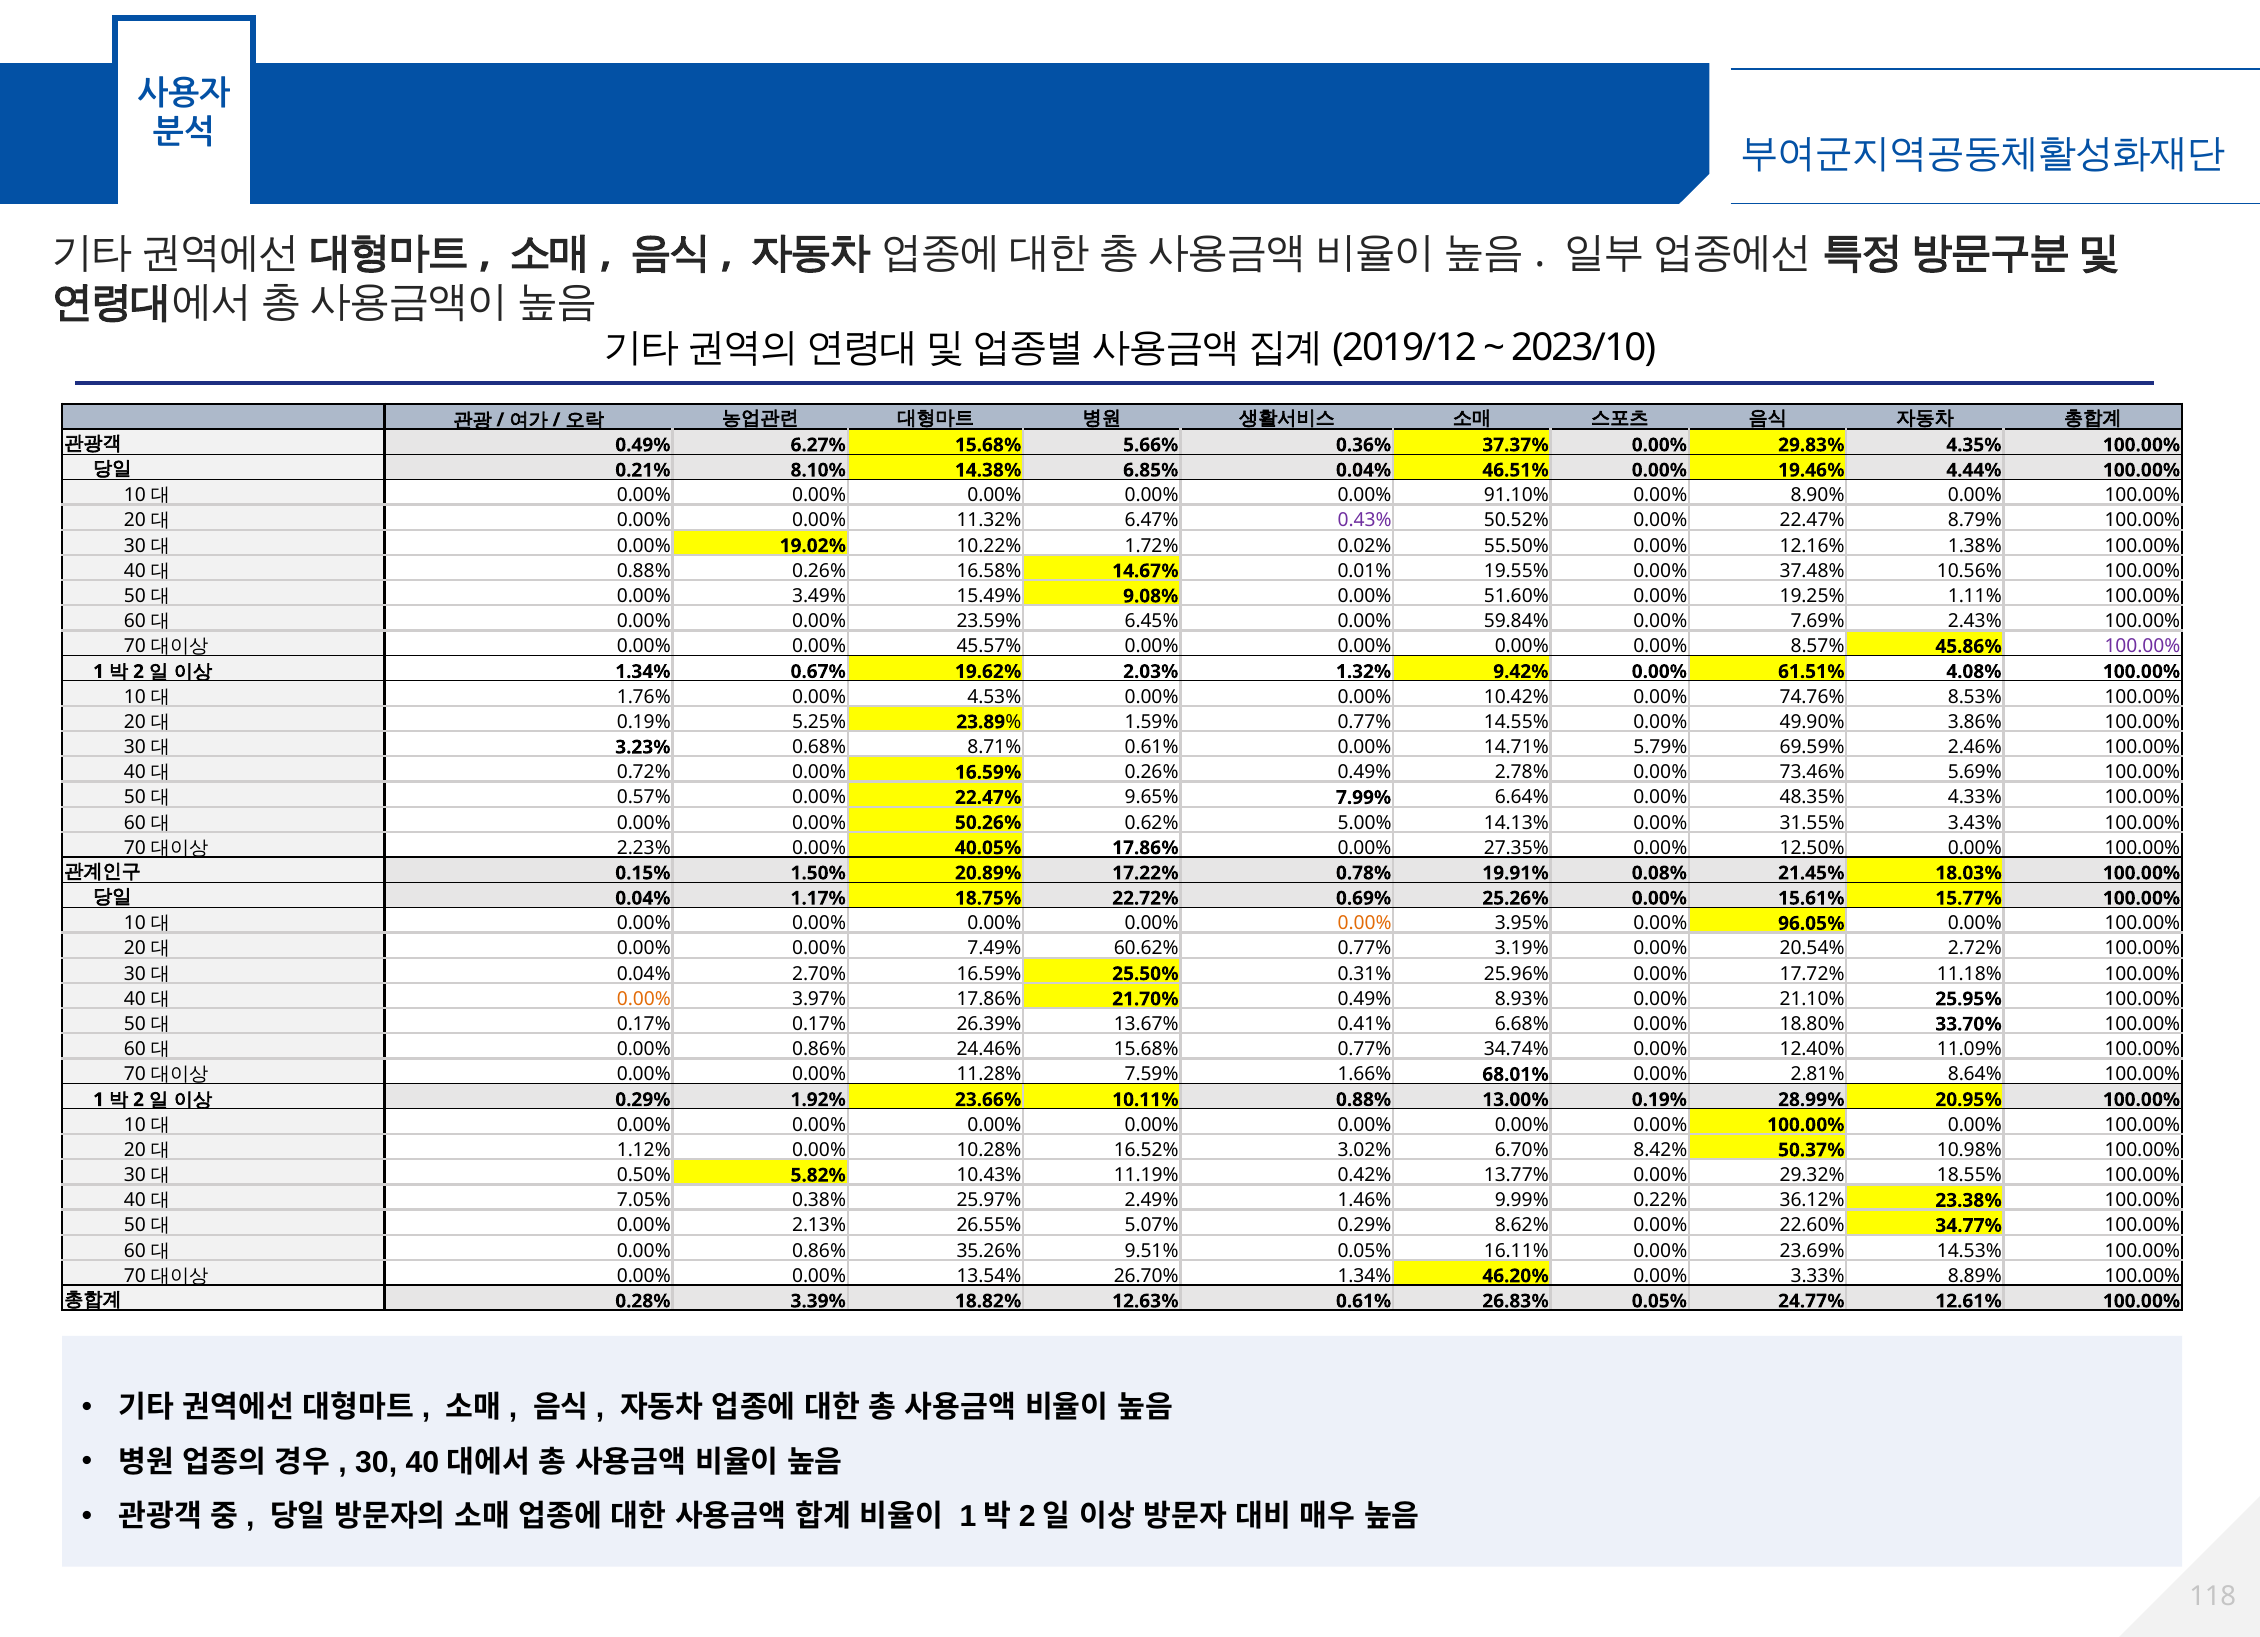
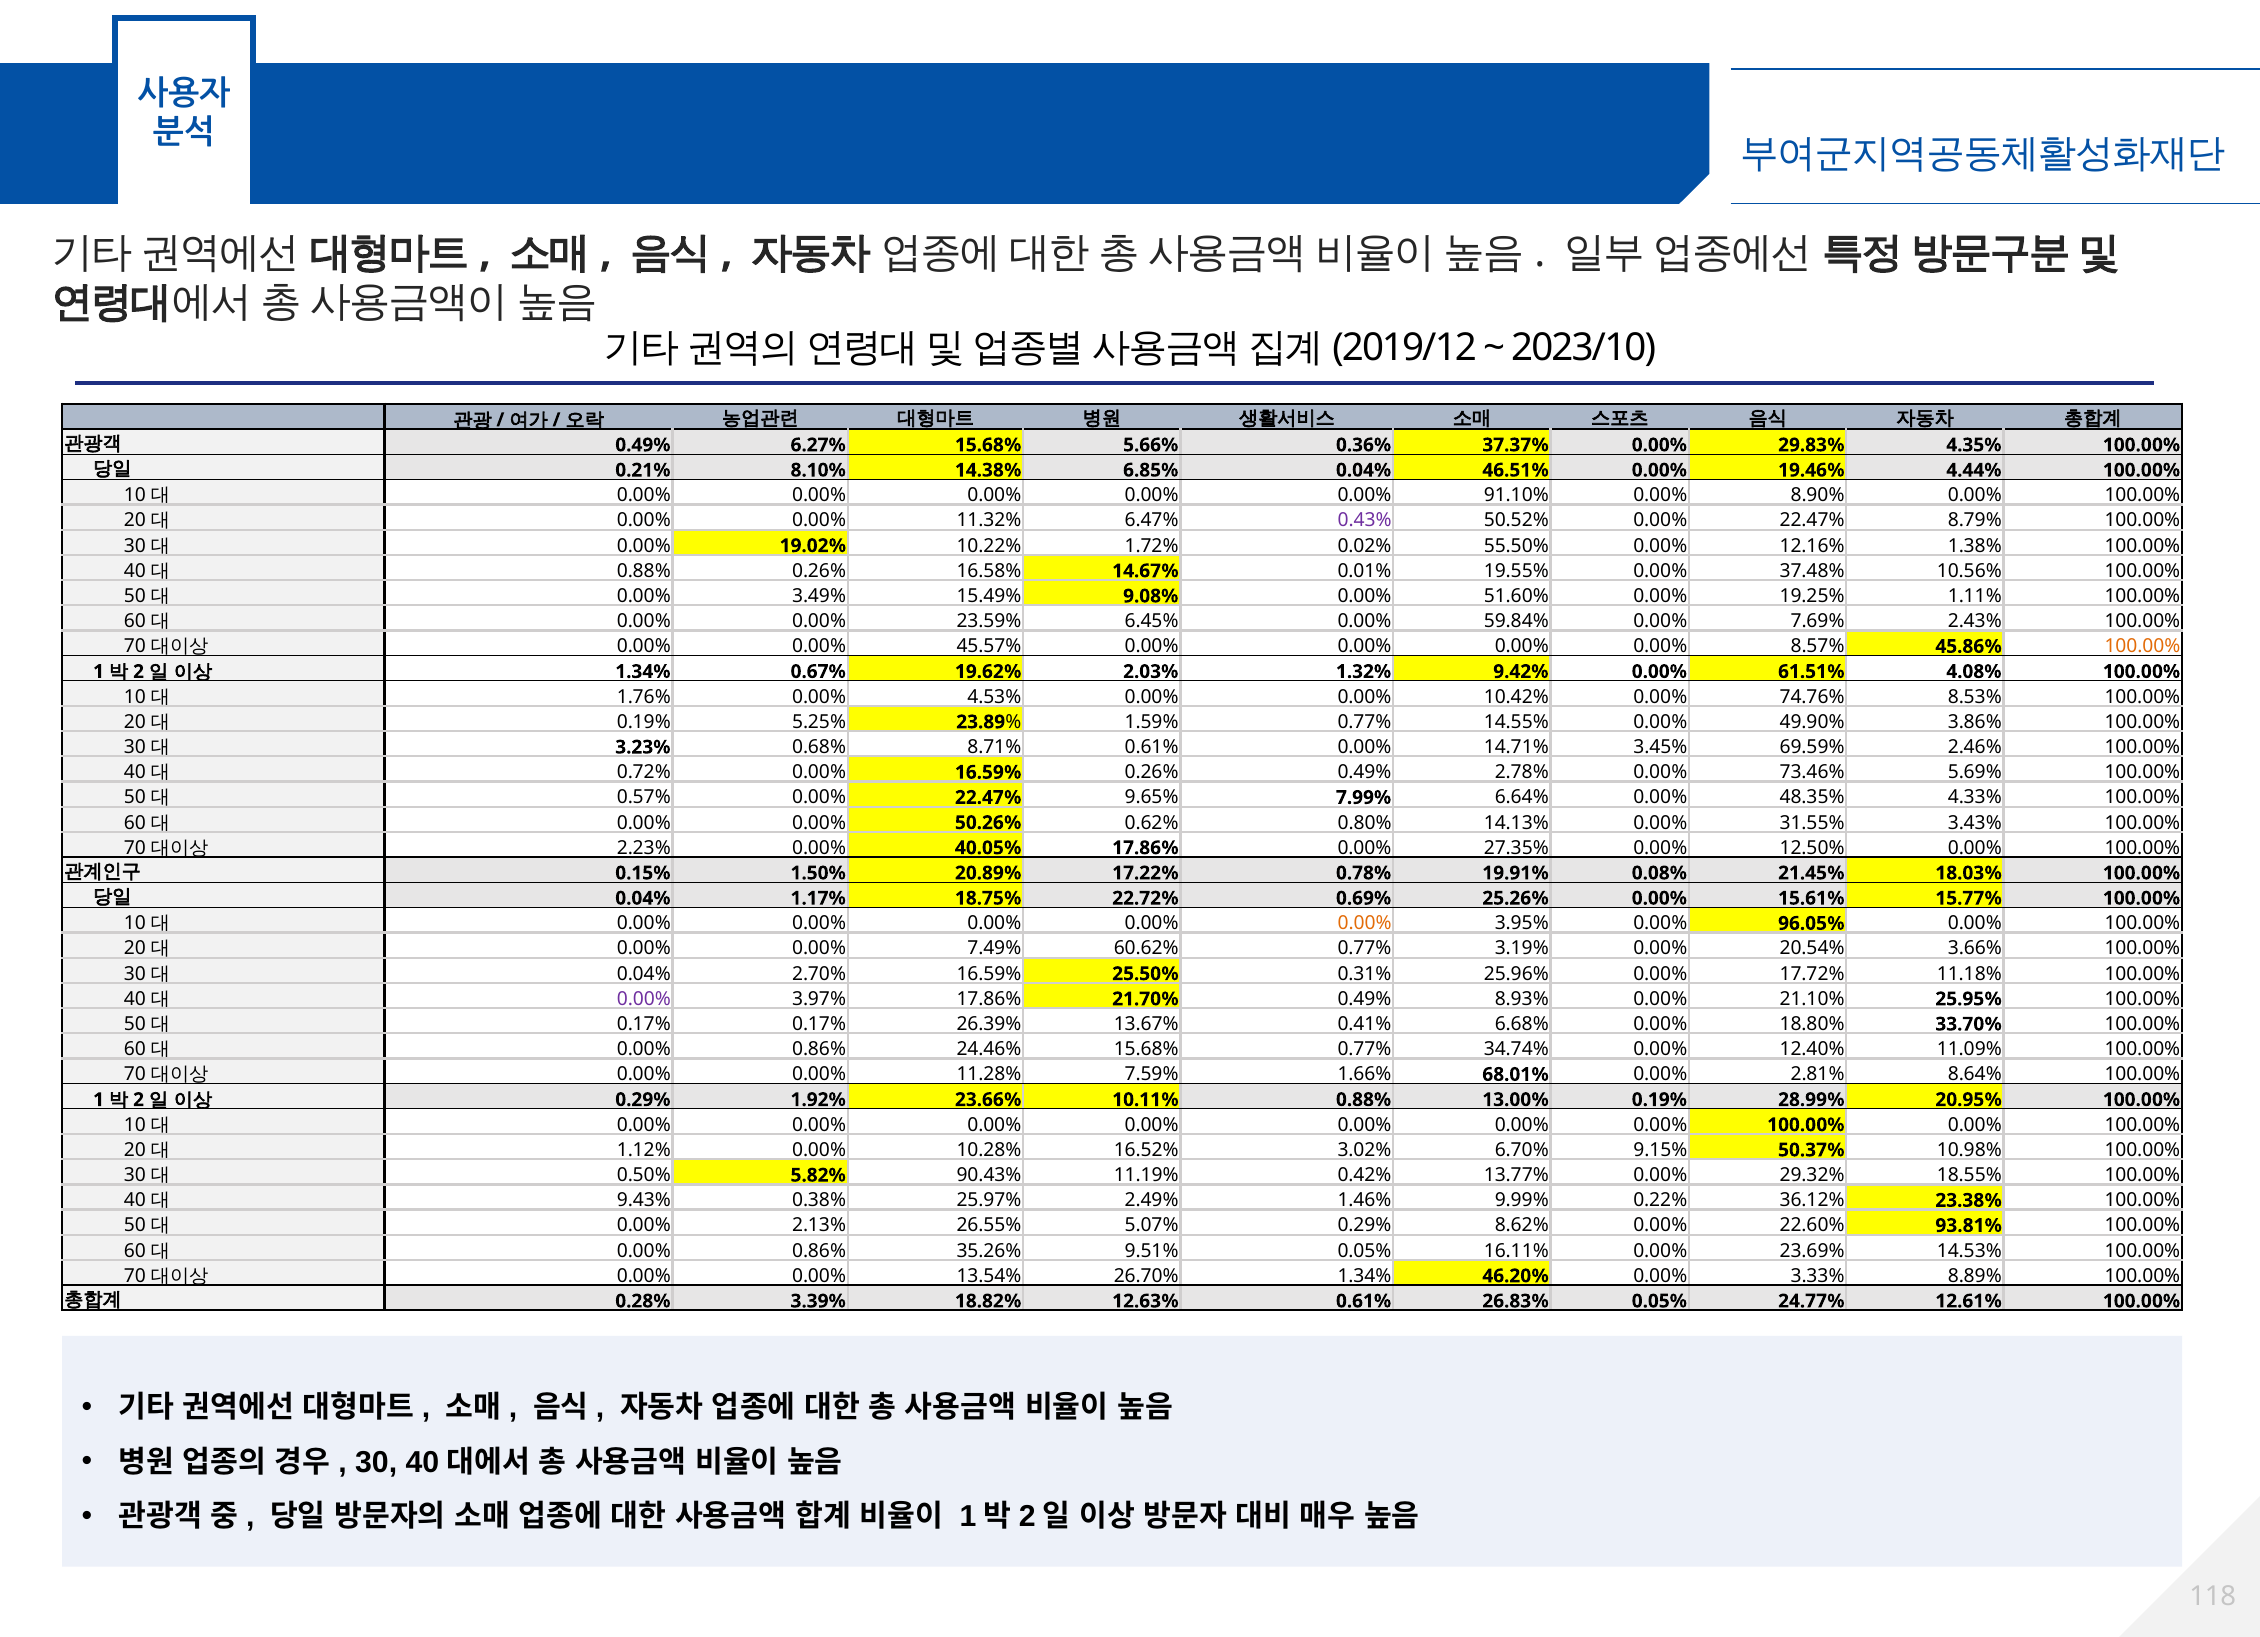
100.00% colour: purple -> orange (2142, 646)
5.79%: 5.79% -> 3.45% (1660, 747)
5.00%: 5.00% -> 0.80% (1365, 823)
2.72%: 2.72% -> 3.66% (1975, 948)
0.00% colour: orange -> purple (644, 999)
8.42%: 8.42% -> 9.15% (1660, 1150)
10.43%: 10.43% -> 90.43% (989, 1175)
7.05%: 7.05% -> 9.43% (644, 1200)
34.77%: 34.77% -> 93.81% (1969, 1225)
